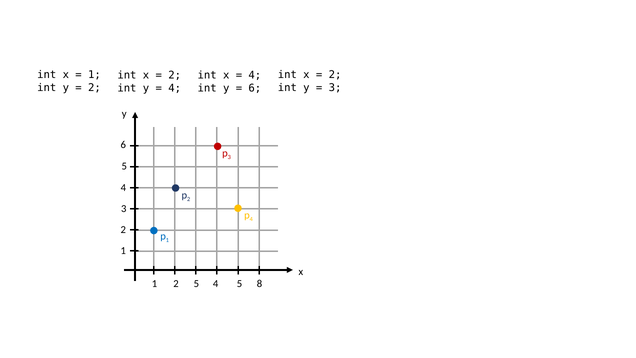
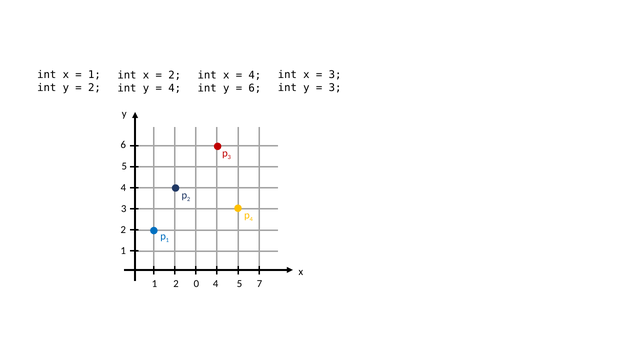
2: 2 -> 3 (335, 75)
2 5: 5 -> 0 (196, 284)
8: 8 -> 7 (260, 284)
